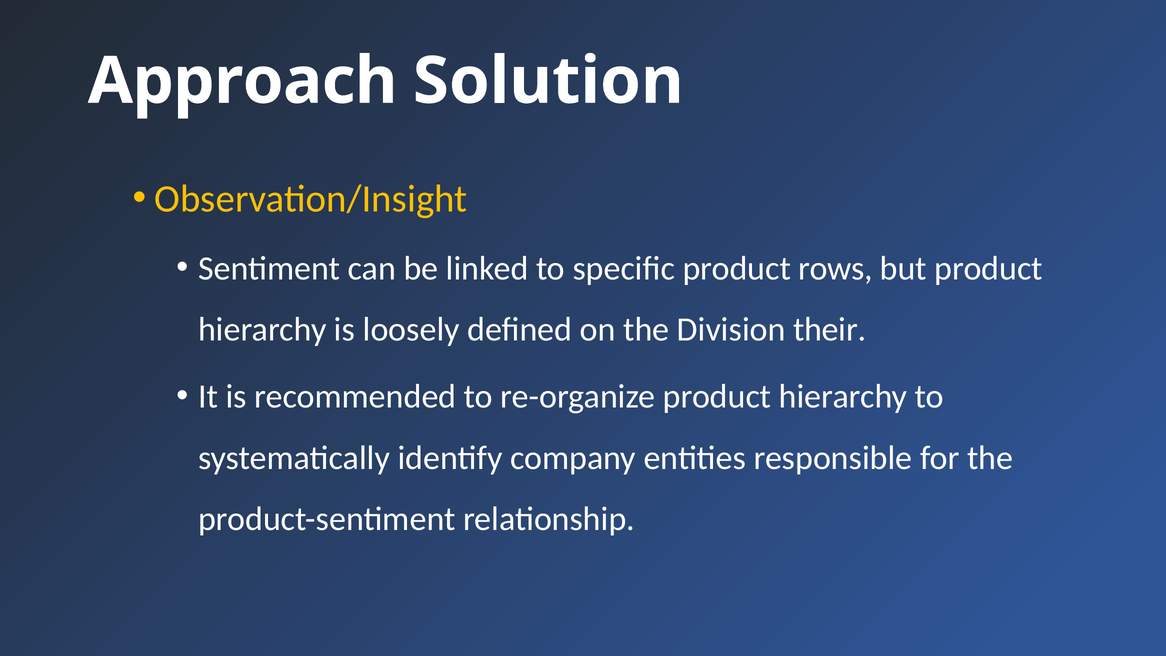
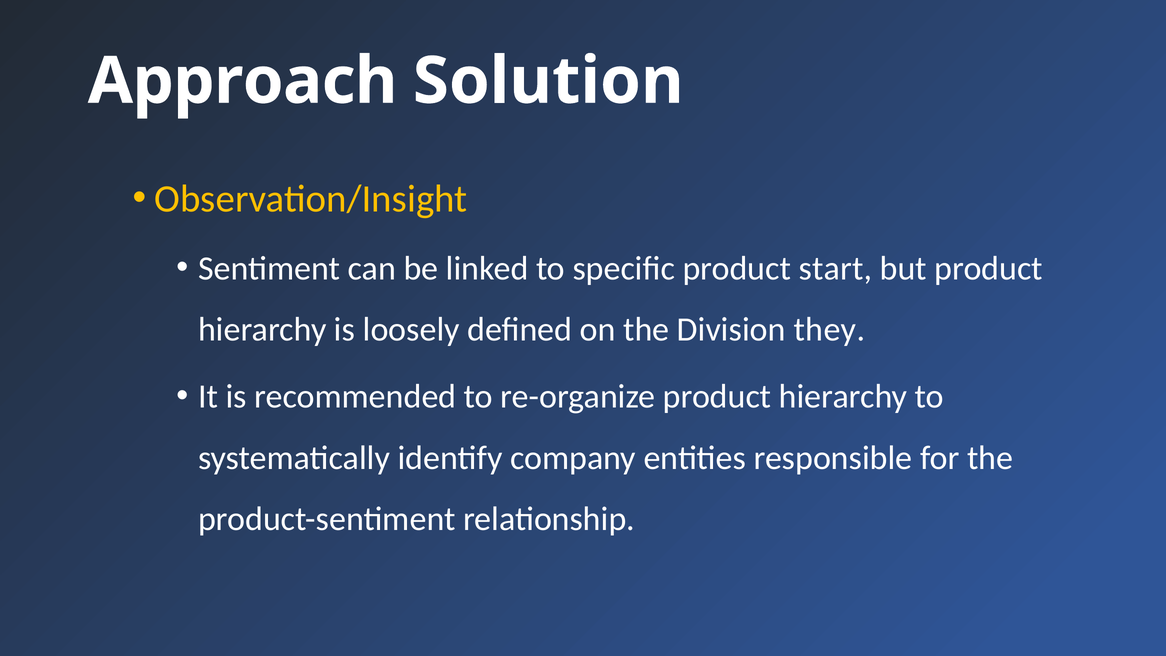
rows: rows -> start (835, 268)
their: their -> they (829, 330)
